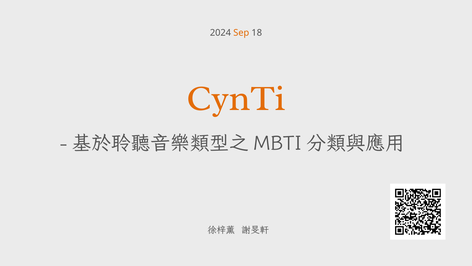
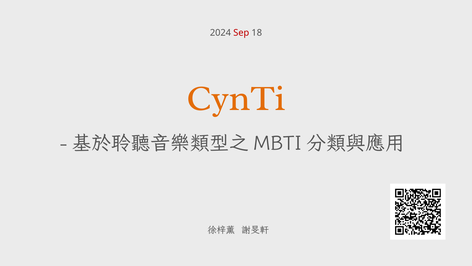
Sep colour: orange -> red (241, 33)
